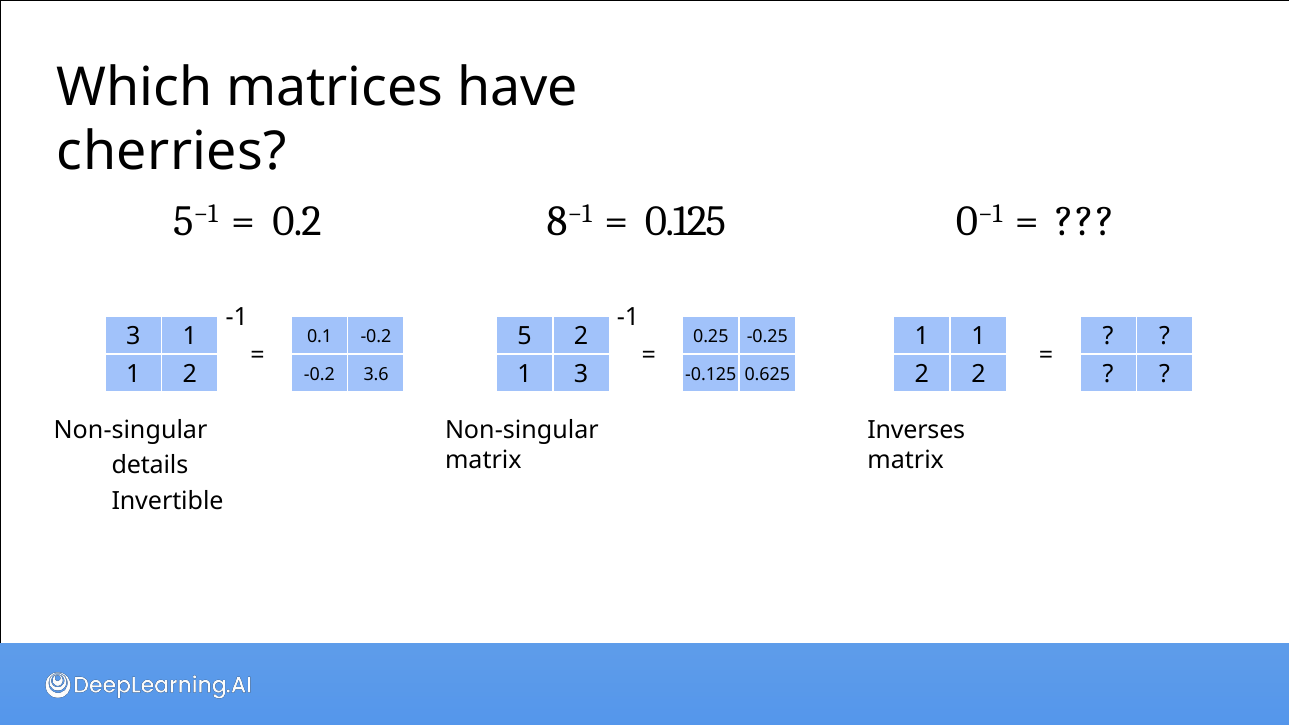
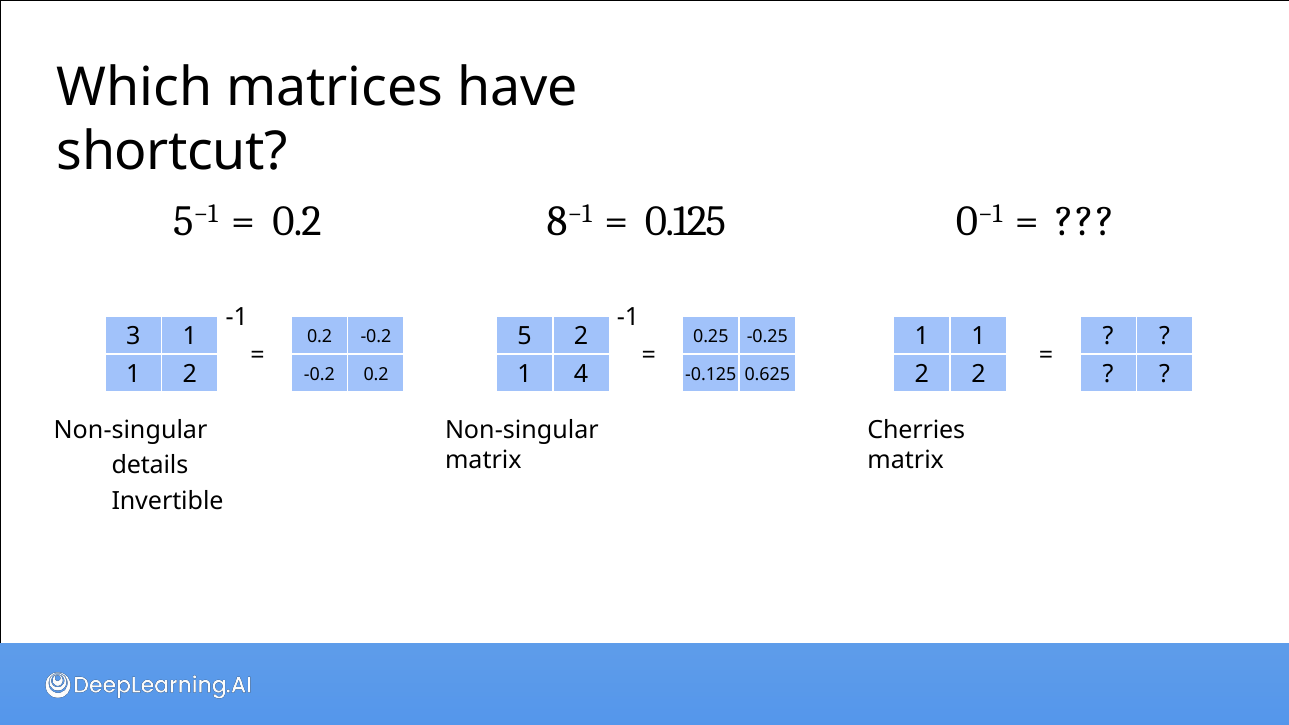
cherries: cherries -> shortcut (172, 152)
0.1: 0.1 -> 0.2 (320, 336)
1 3: 3 -> 4 (581, 374)
-0.2 3.6: 3.6 -> 0.2 (376, 374)
Inverses: Inverses -> Cherries (916, 430)
